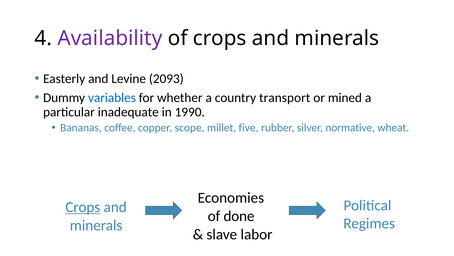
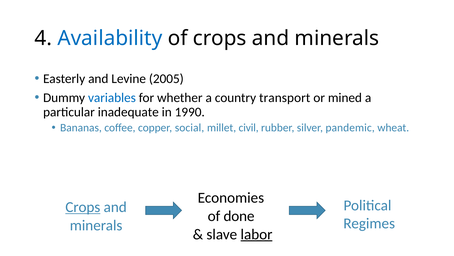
Availability colour: purple -> blue (110, 38)
2093: 2093 -> 2005 (166, 79)
scope: scope -> social (190, 127)
five: five -> civil (249, 127)
normative: normative -> pandemic (350, 127)
labor underline: none -> present (257, 234)
